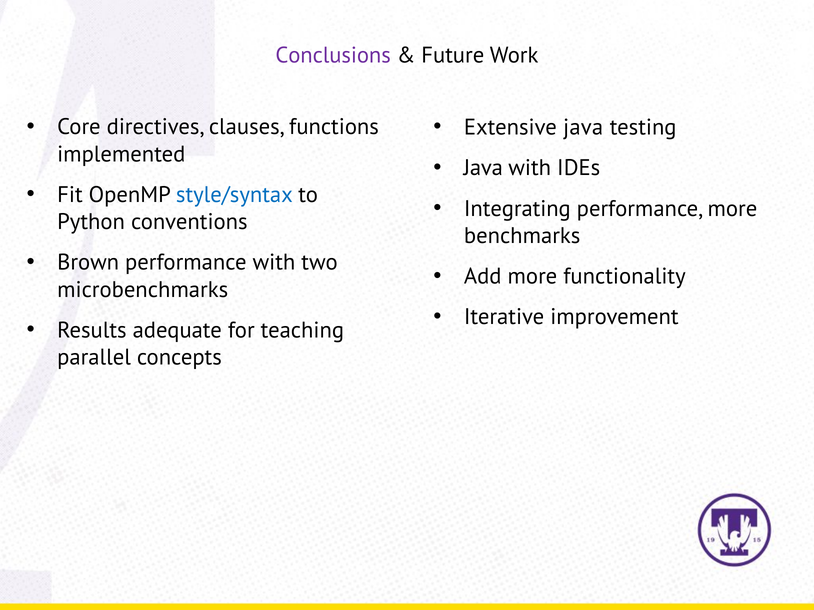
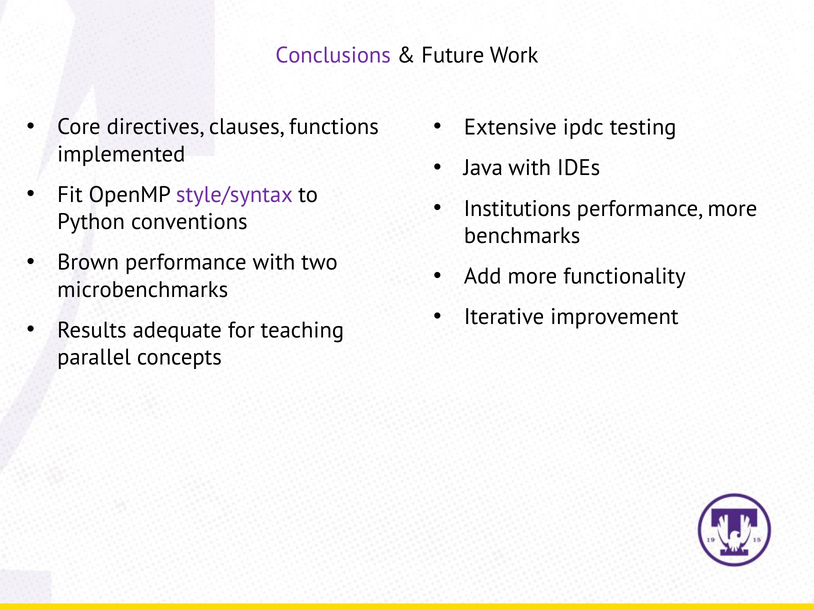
Extensive java: java -> ipdc (583, 127)
style/syntax colour: blue -> purple (234, 195)
Integrating: Integrating -> Institutions (517, 209)
